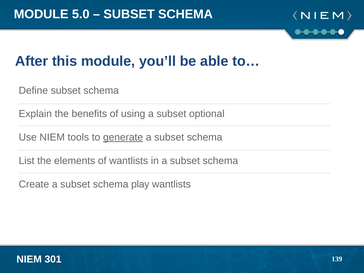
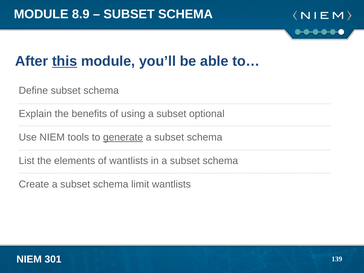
5.0: 5.0 -> 8.9 (81, 14)
this underline: none -> present (65, 61)
play: play -> limit (140, 184)
